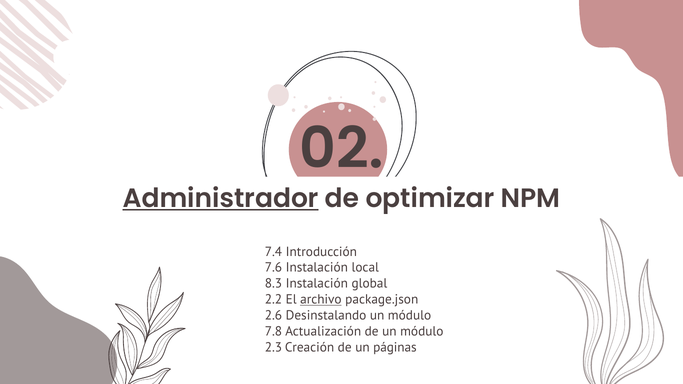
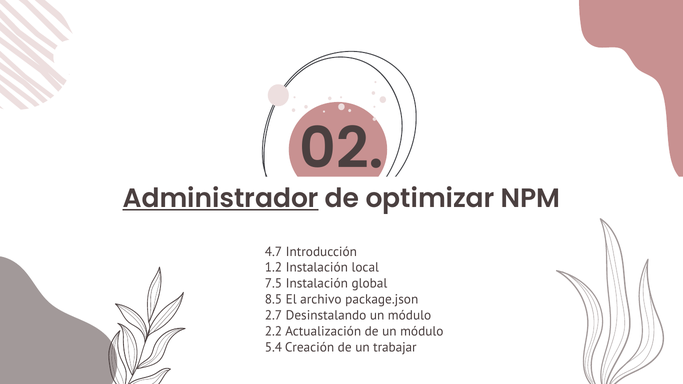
7.4: 7.4 -> 4.7 (273, 252)
7.6: 7.6 -> 1.2 (273, 268)
8.3: 8.3 -> 7.5 (273, 284)
2.2: 2.2 -> 8.5 (273, 300)
archivo underline: present -> none (321, 300)
2.6: 2.6 -> 2.7 (273, 316)
7.8: 7.8 -> 2.2 (273, 331)
2.3: 2.3 -> 5.4 (273, 347)
páginas: páginas -> trabajar (395, 347)
